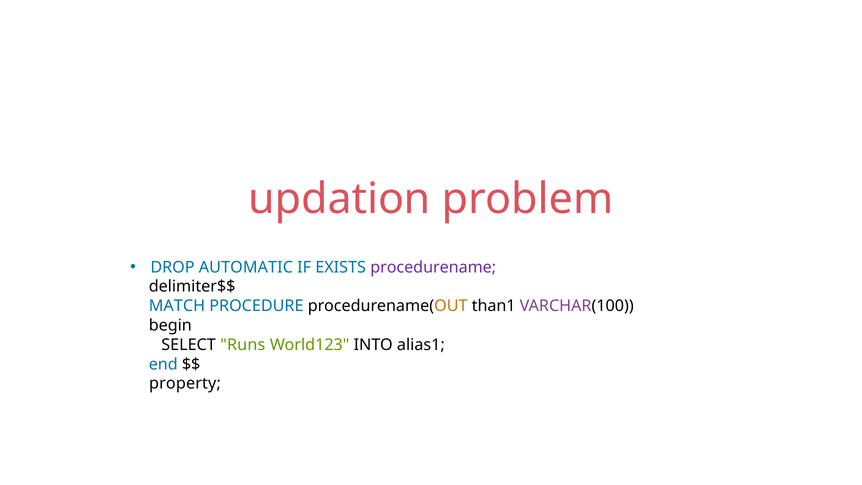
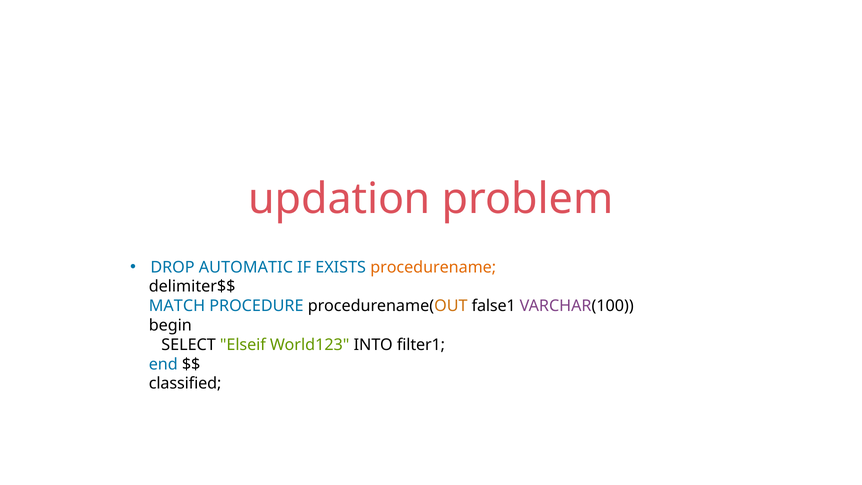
procedurename colour: purple -> orange (433, 267)
than1: than1 -> false1 (494, 306)
Runs: Runs -> Elseif (243, 345)
alias1: alias1 -> filter1 (421, 345)
property: property -> classified (185, 384)
